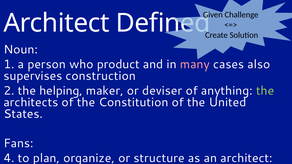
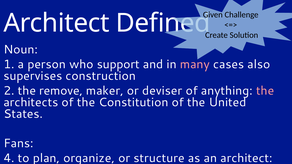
product: product -> support (118, 64)
helping: helping -> remove (61, 91)
the colour: light green -> pink (265, 91)
